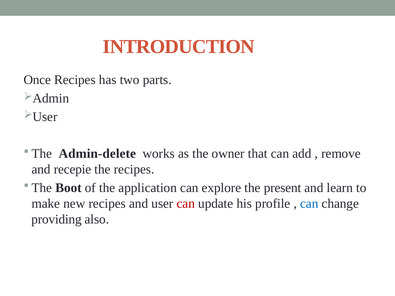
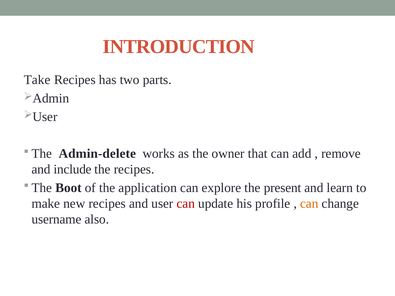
Once: Once -> Take (37, 80)
recepie: recepie -> include (73, 169)
can colour: blue -> orange (309, 204)
providing: providing -> username (56, 219)
